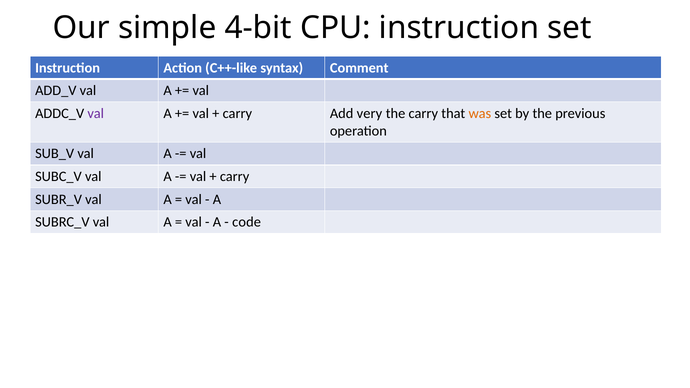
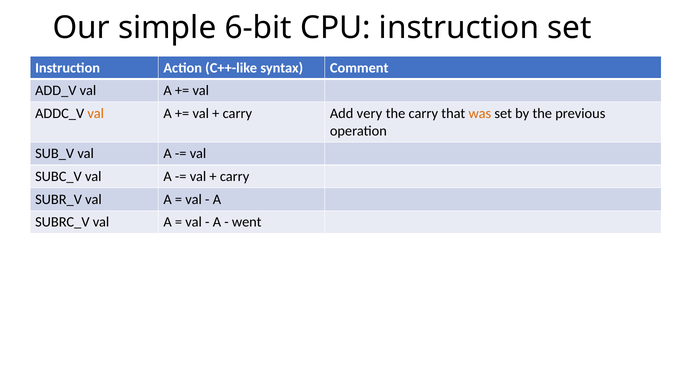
4-bit: 4-bit -> 6-bit (258, 28)
val colour: purple -> orange (96, 113)
code: code -> went (247, 222)
